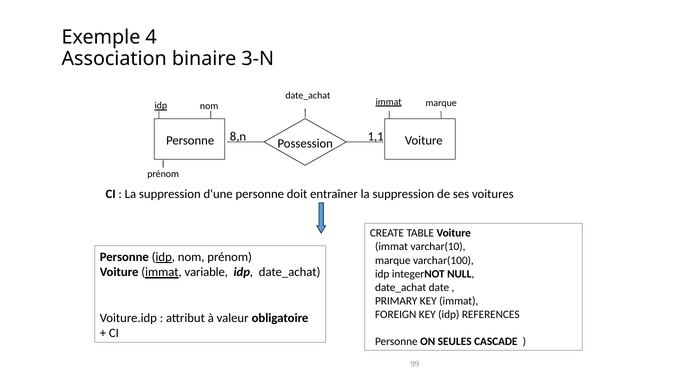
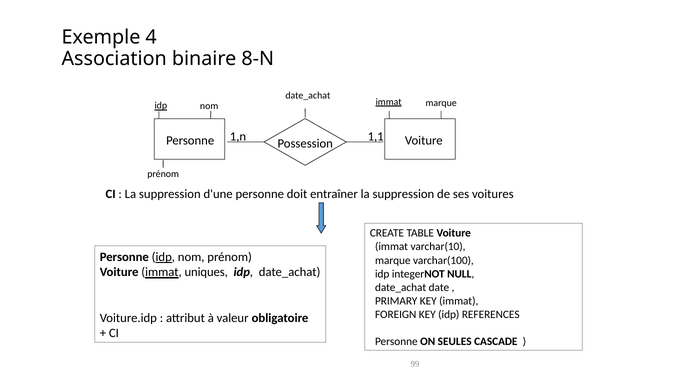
3-N: 3-N -> 8-N (258, 59)
8,n: 8,n -> 1,n (238, 136)
variable: variable -> uniques (206, 272)
